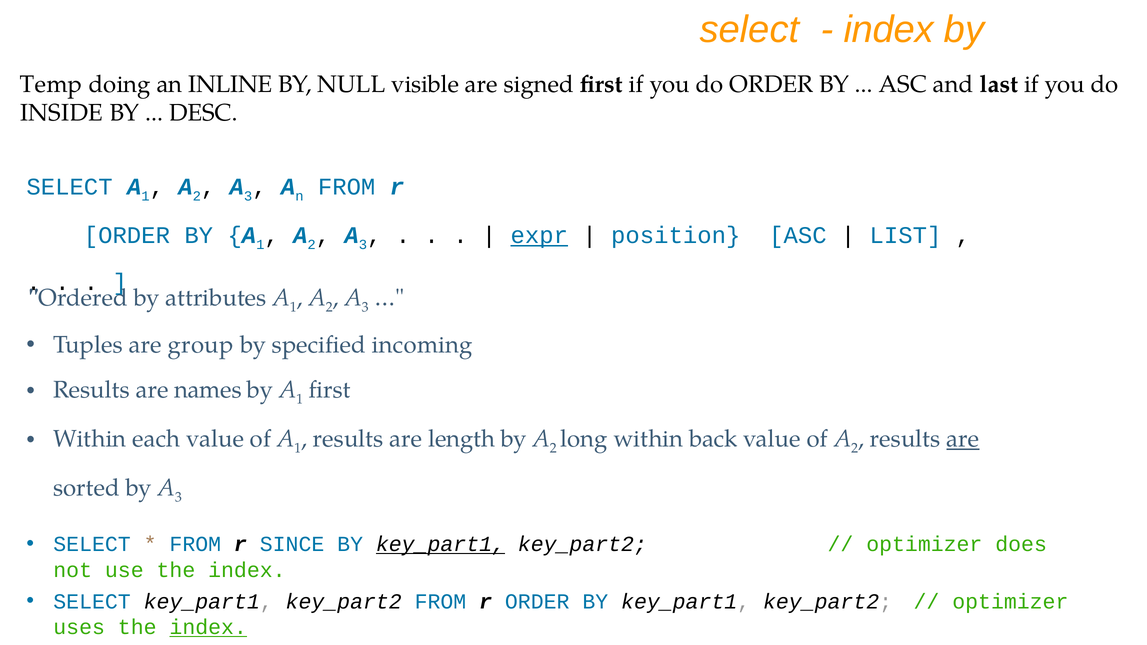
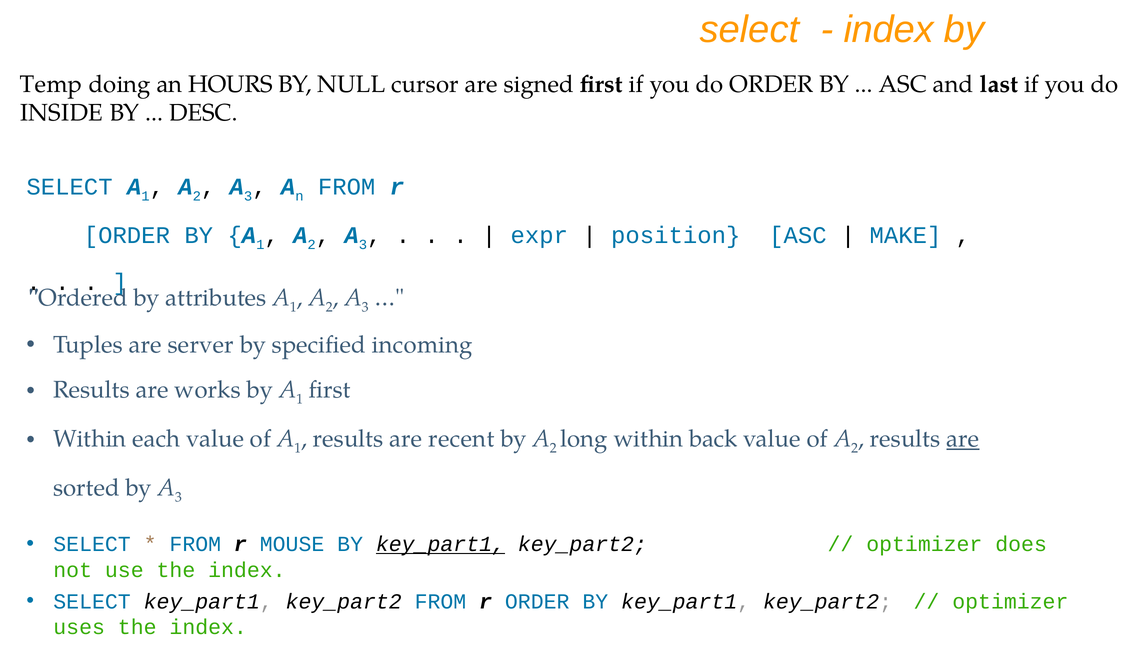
INLINE: INLINE -> HOURS (230, 84)
visible: visible -> cursor (425, 84)
expr underline: present -> none (539, 236)
LIST: LIST -> MAKE (906, 236)
group: group -> server (201, 345)
names: names -> works (208, 390)
length: length -> recent (461, 439)
SINCE: SINCE -> MOUSE (292, 544)
index underline: present -> none (208, 628)
